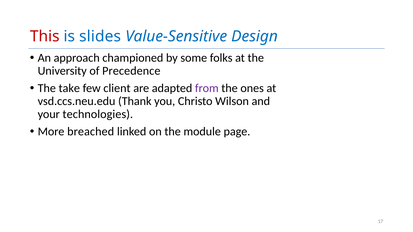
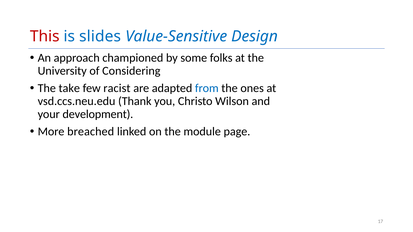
Precedence: Precedence -> Considering (131, 71)
client: client -> racist (117, 88)
from colour: purple -> blue (207, 88)
technologies: technologies -> development (98, 114)
